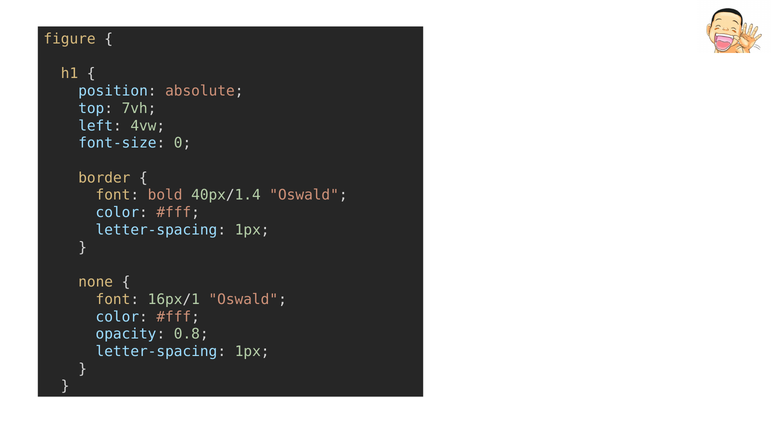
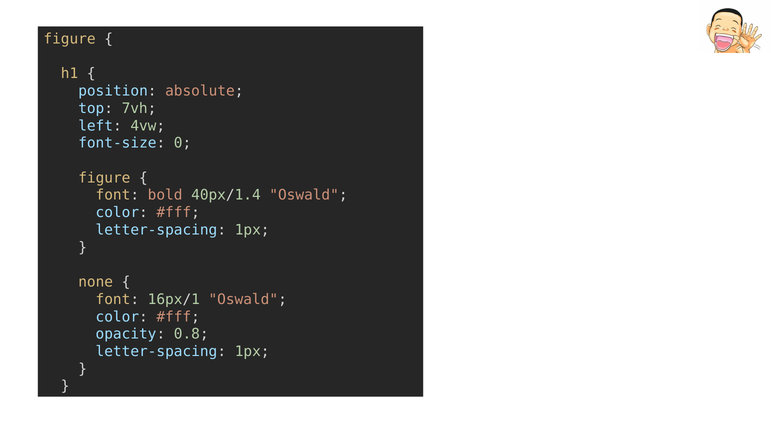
border: border -> figure (104, 178)
